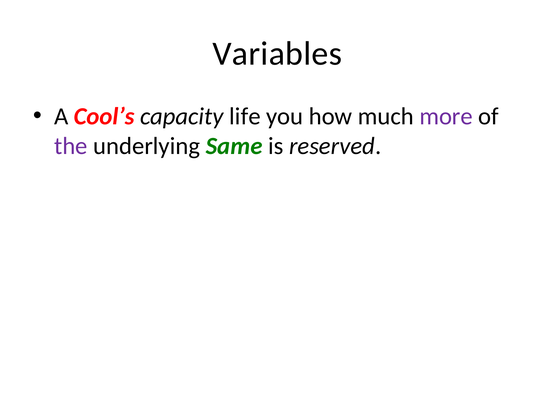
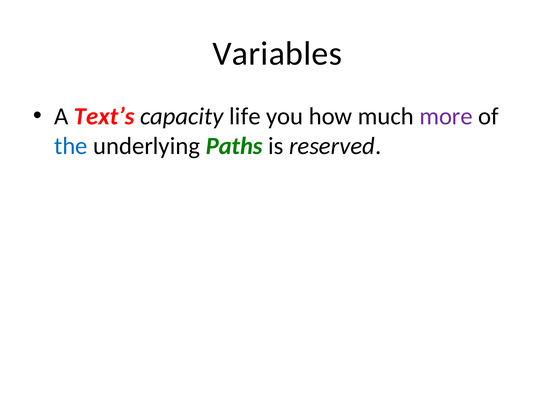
Cool’s: Cool’s -> Text’s (104, 116)
the colour: purple -> blue (71, 146)
Same: Same -> Paths (234, 146)
